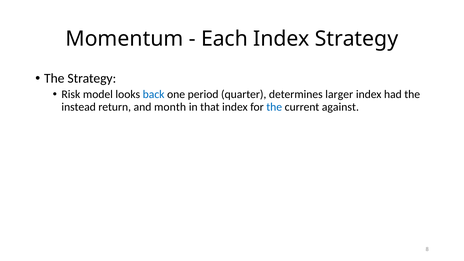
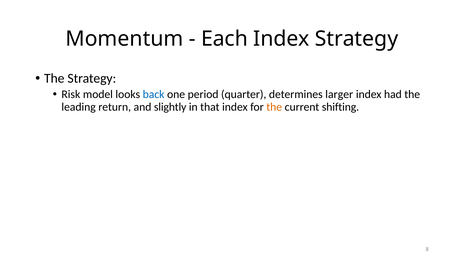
instead: instead -> leading (79, 107)
month: month -> slightly (170, 107)
the colour: blue -> orange (274, 107)
against: against -> shifting (340, 107)
